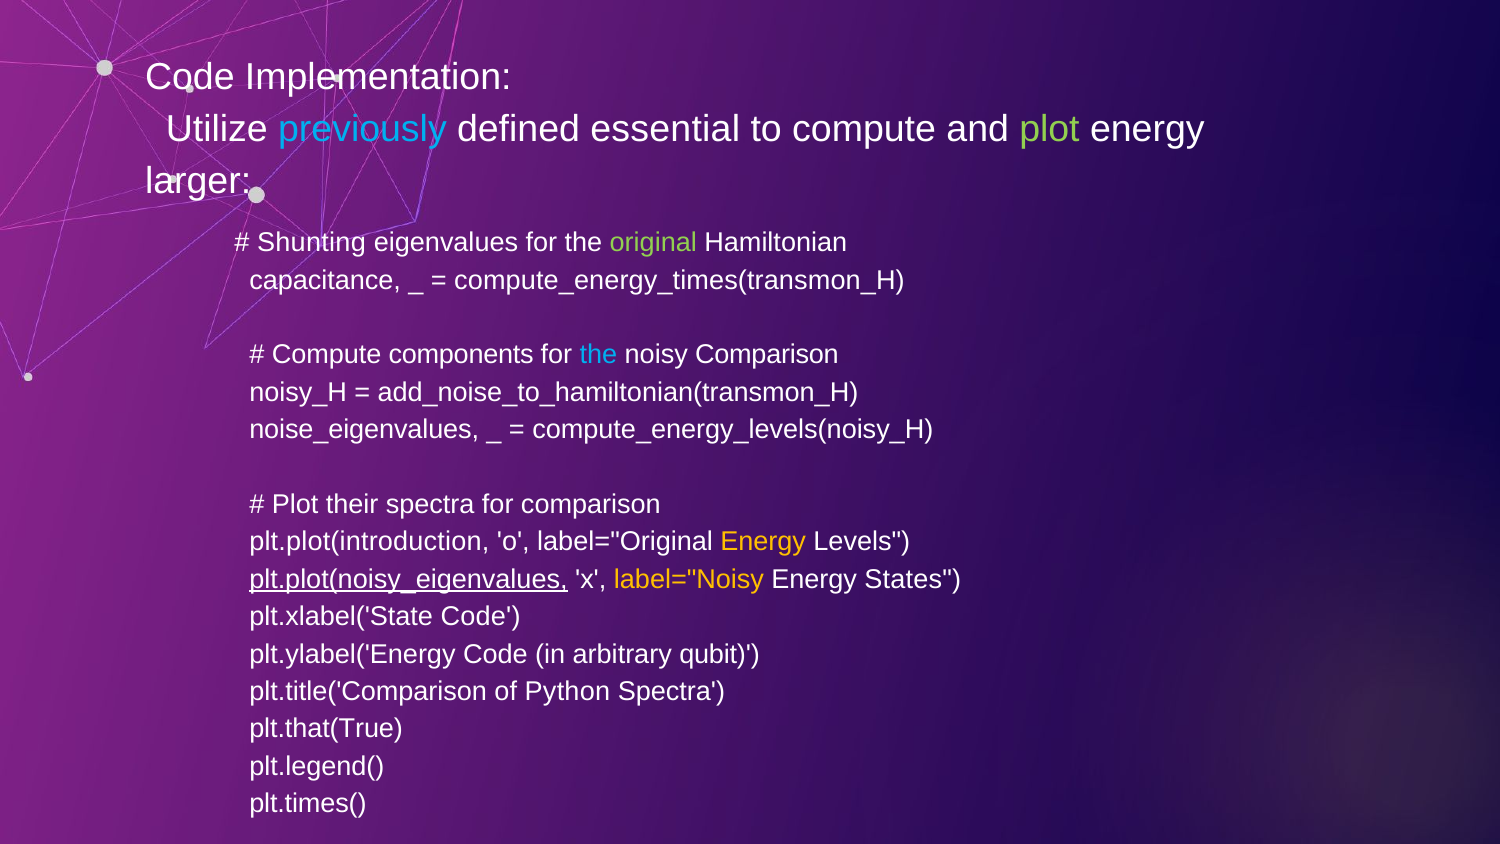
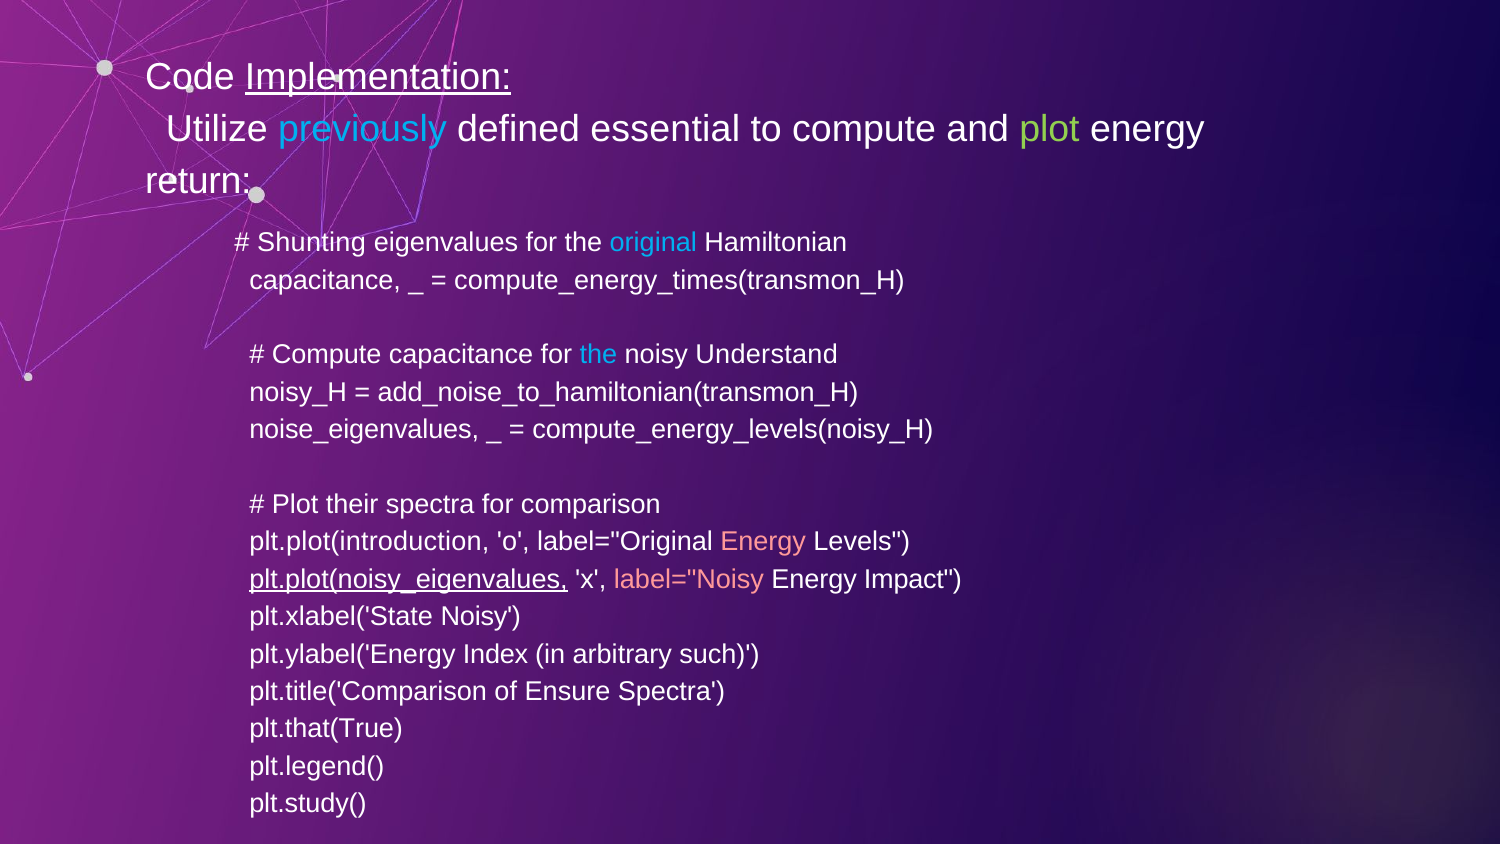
Implementation underline: none -> present (378, 77)
larger: larger -> return (198, 181)
original colour: light green -> light blue (653, 243)
Compute components: components -> capacitance (461, 355)
noisy Comparison: Comparison -> Understand (767, 355)
Energy colour: yellow -> pink (763, 542)
label="Noisy colour: yellow -> pink (689, 579)
States: States -> Impact (913, 579)
plt.xlabel('State Code: Code -> Noisy (481, 617)
plt.ylabel('Energy Code: Code -> Index (496, 654)
qubit: qubit -> such (719, 654)
Python: Python -> Ensure (568, 691)
plt.times(: plt.times( -> plt.study( (308, 803)
